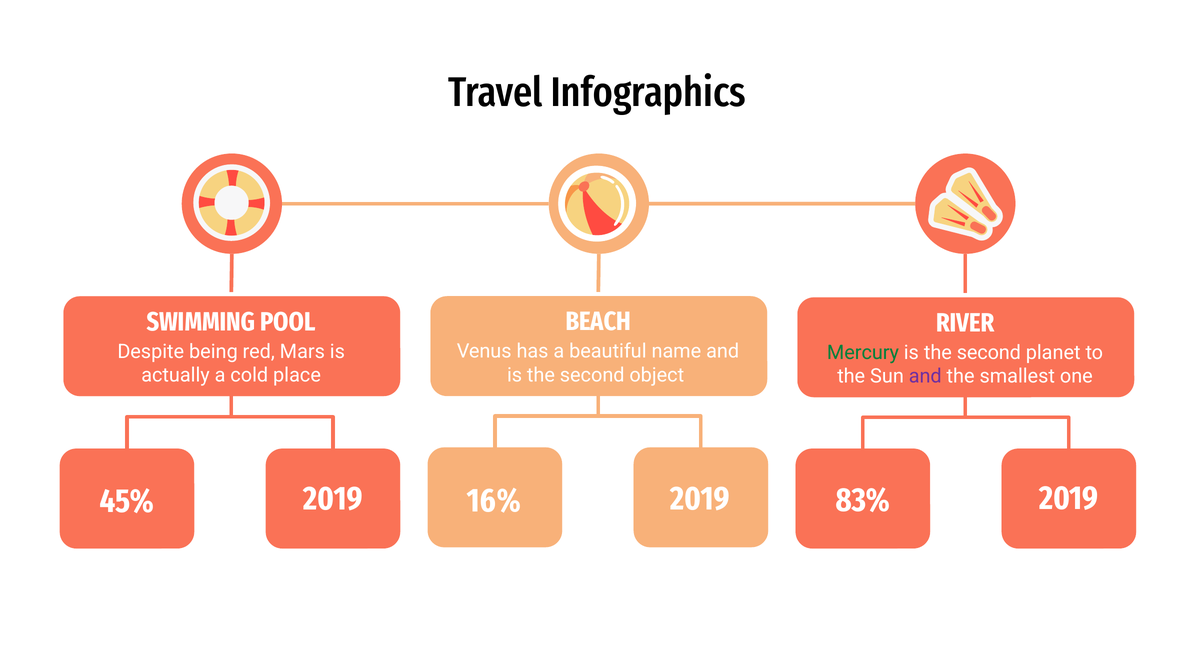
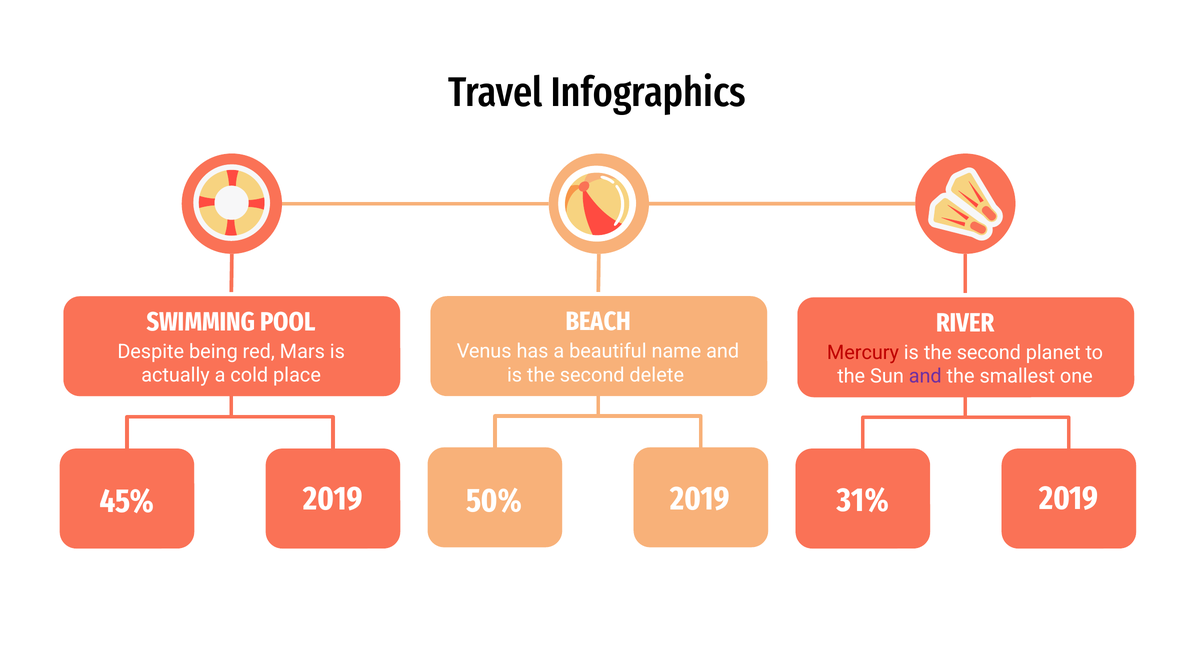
Mercury colour: green -> red (863, 352)
object: object -> delete (657, 375)
16%: 16% -> 50% (494, 501)
83%: 83% -> 31% (863, 500)
